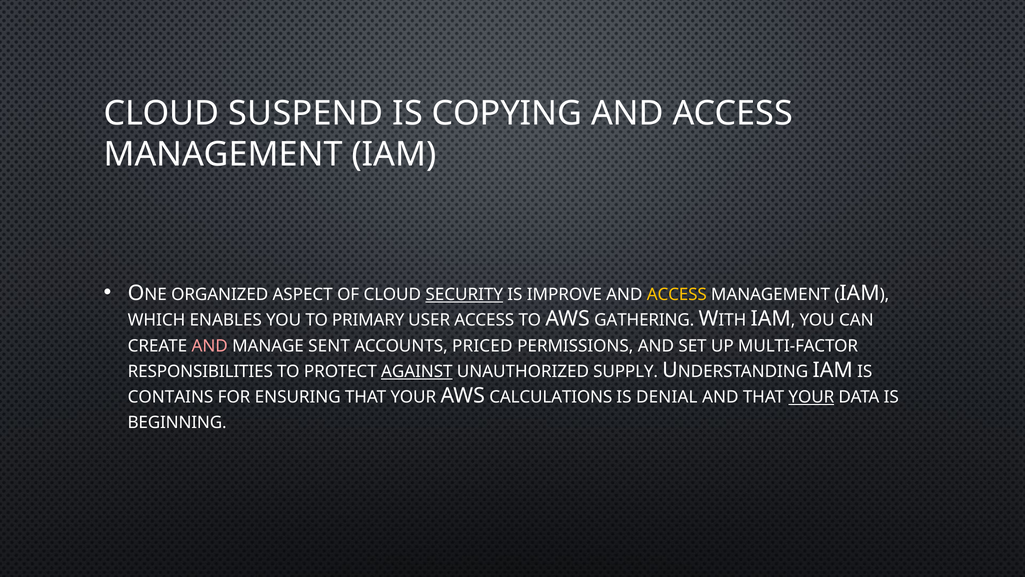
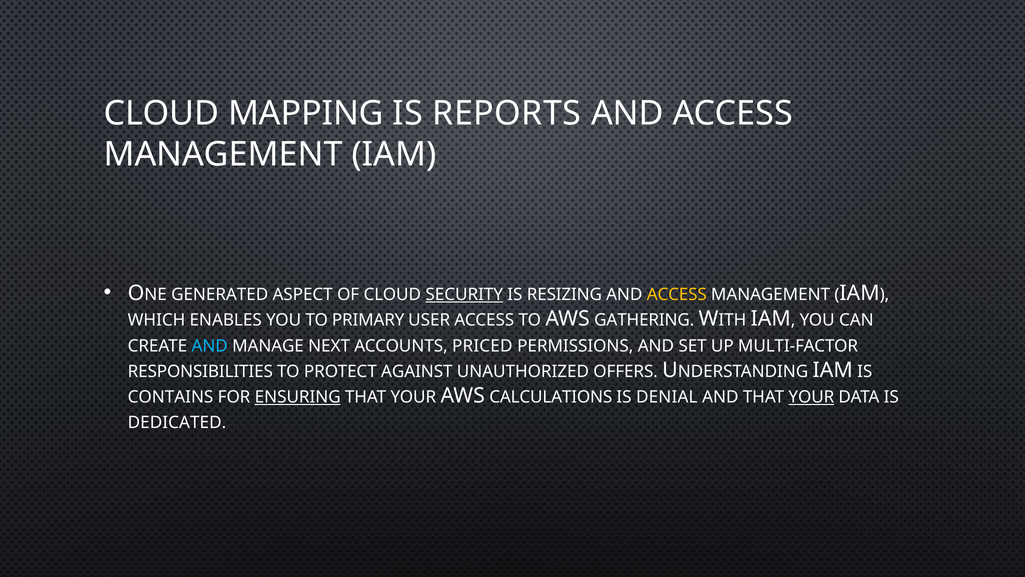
SUSPEND: SUSPEND -> MAPPING (306, 113)
COPYING: COPYING -> REPORTS (507, 113)
ORGANIZED: ORGANIZED -> GENERATED (220, 294)
IMPROVE: IMPROVE -> RESIZING (564, 294)
AND colour: pink -> light blue (210, 346)
SENT: SENT -> NEXT (329, 346)
AGAINST underline: present -> none (417, 371)
SUPPLY: SUPPLY -> OFFERS (626, 371)
ENSURING underline: none -> present (298, 397)
BEGINNING: BEGINNING -> DEDICATED (177, 423)
